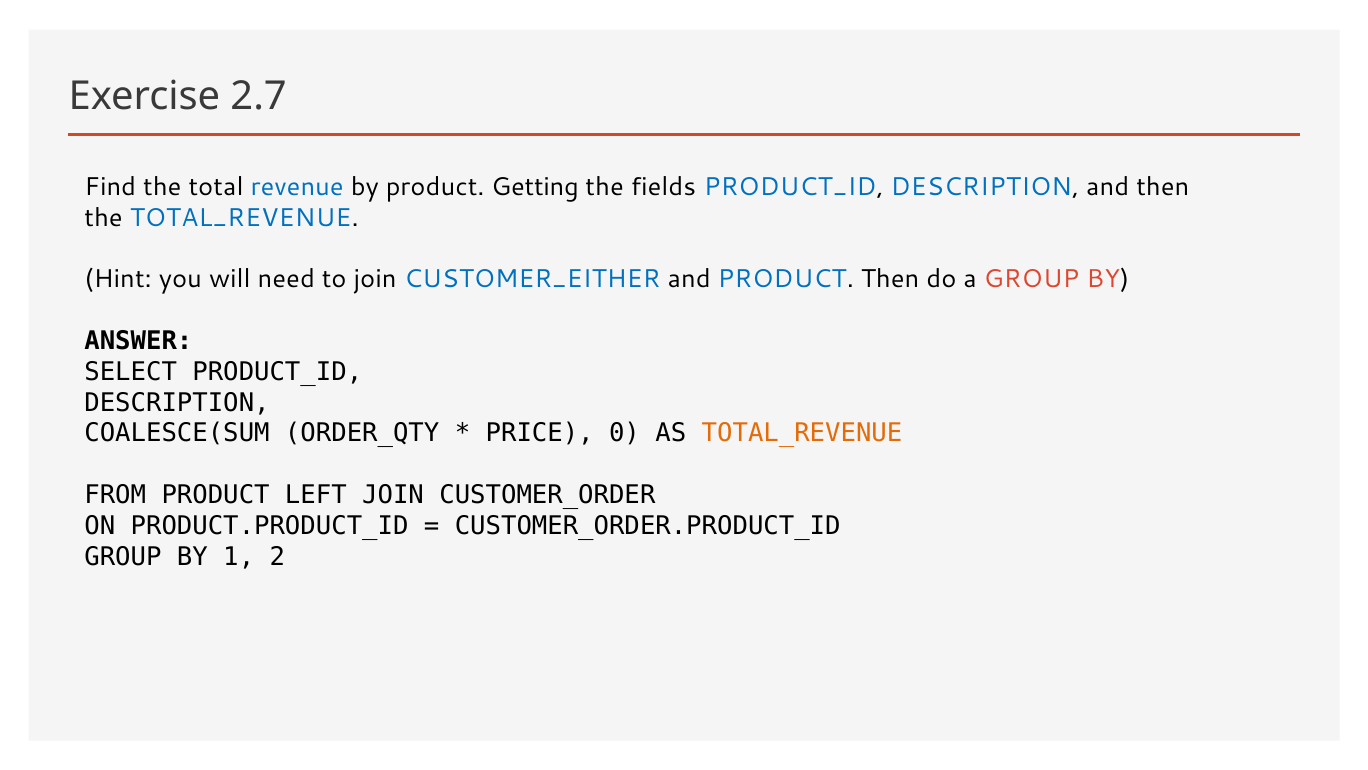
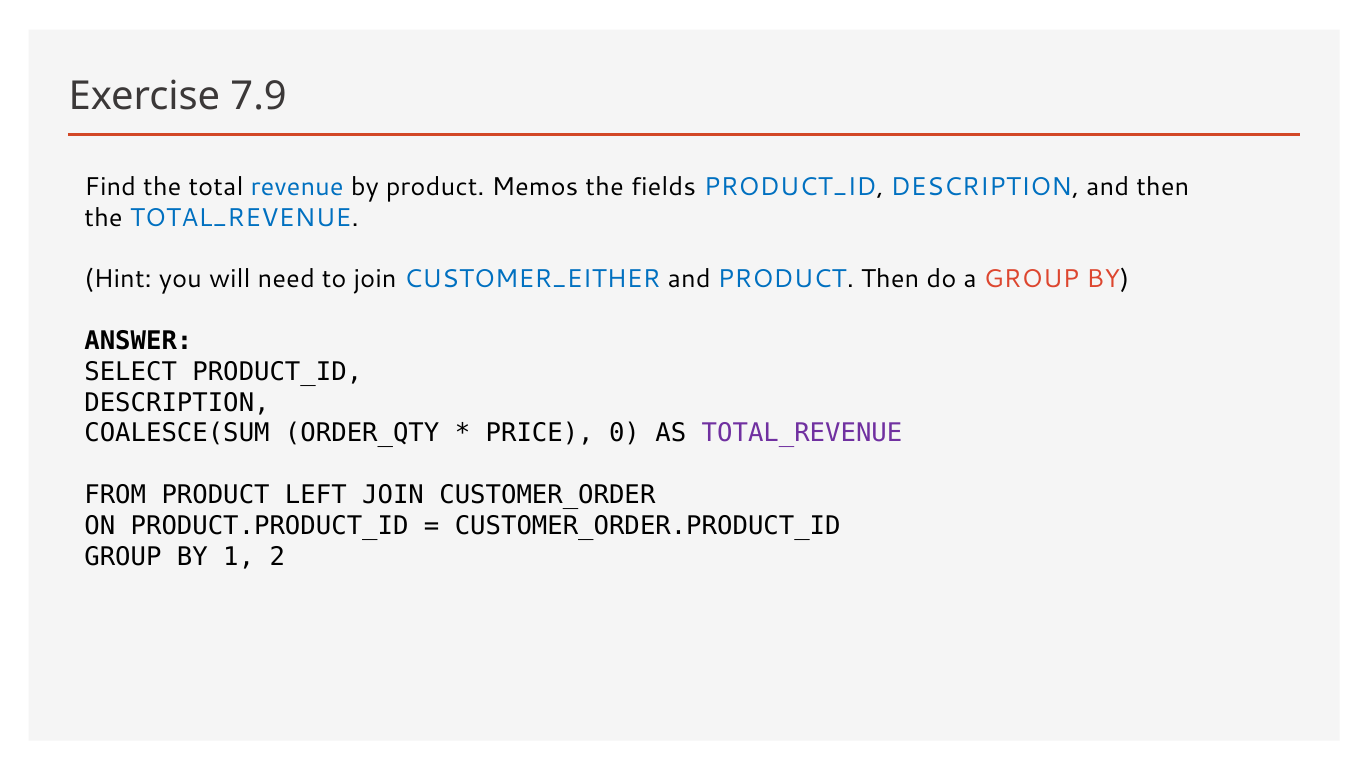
2.7: 2.7 -> 7.9 (259, 96)
Getting: Getting -> Memos (535, 187)
TOTAL_REVENUE colour: orange -> purple (802, 433)
